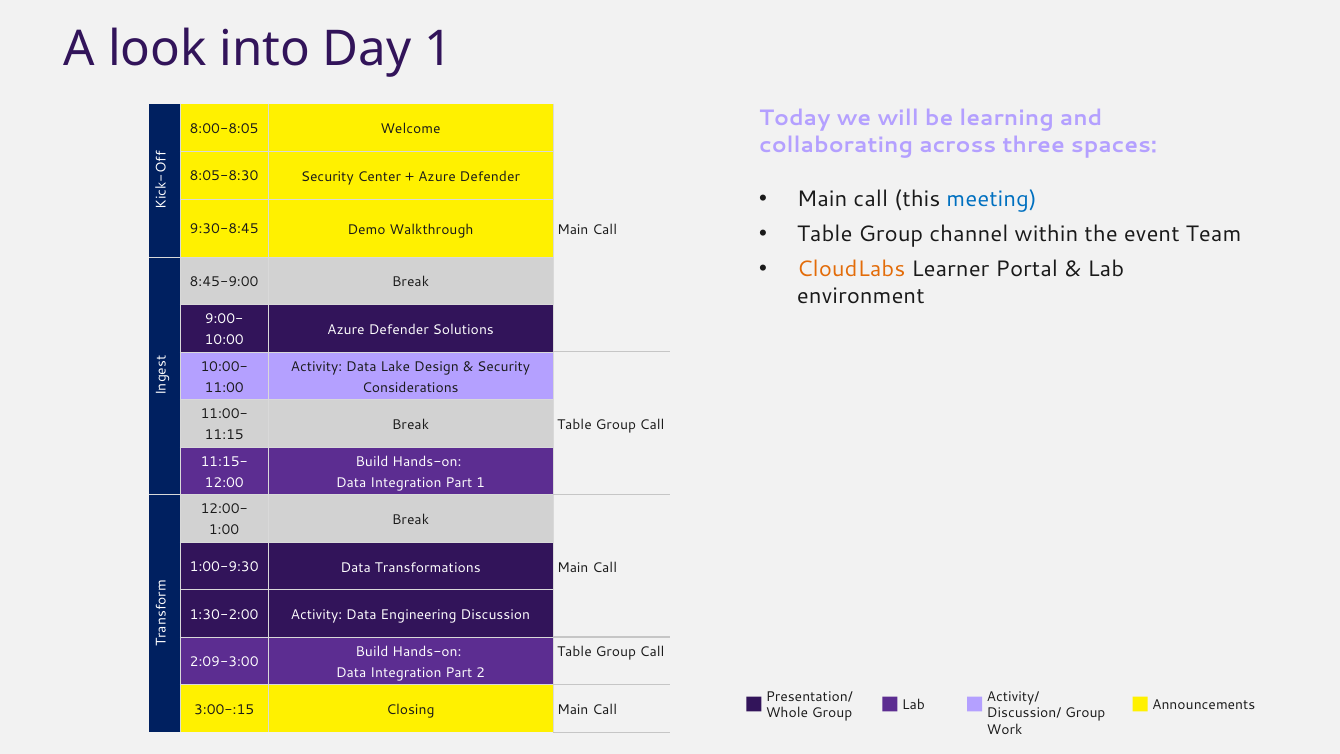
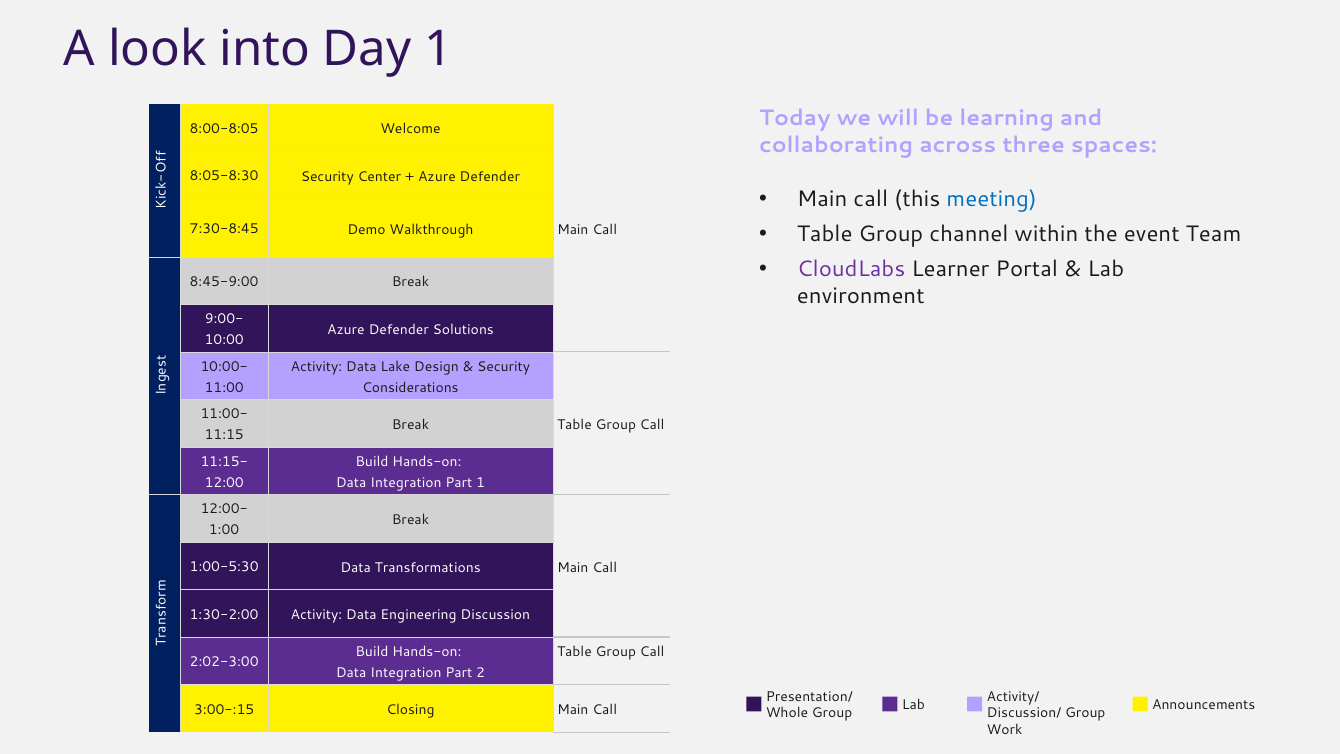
9:30-8:45: 9:30-8:45 -> 7:30-8:45 (224, 229)
CloudLabs colour: orange -> purple (851, 269)
1:00-9:30: 1:00-9:30 -> 1:00-5:30 (224, 567)
2:09-3:00: 2:09-3:00 -> 2:02-3:00 (224, 662)
